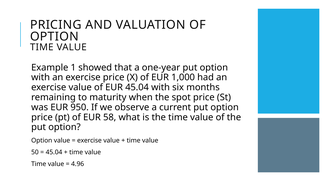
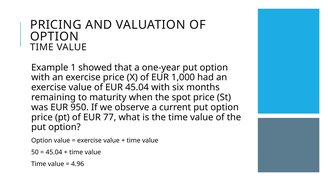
58: 58 -> 77 (110, 118)
